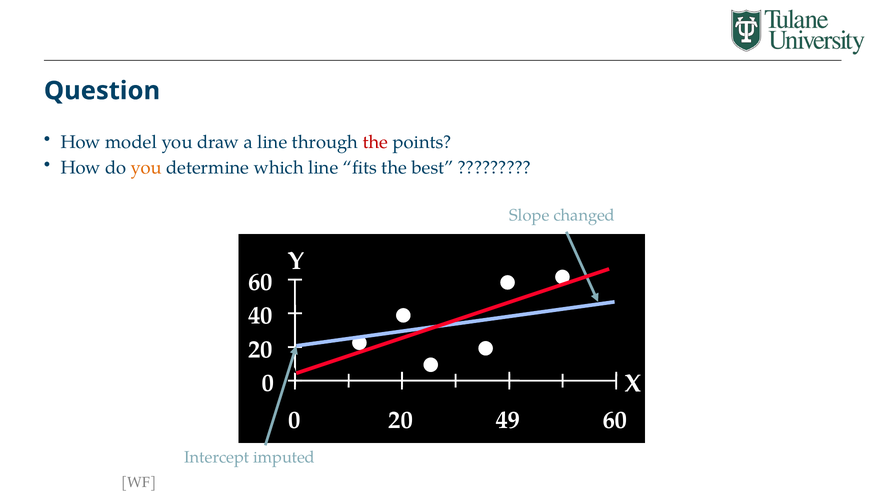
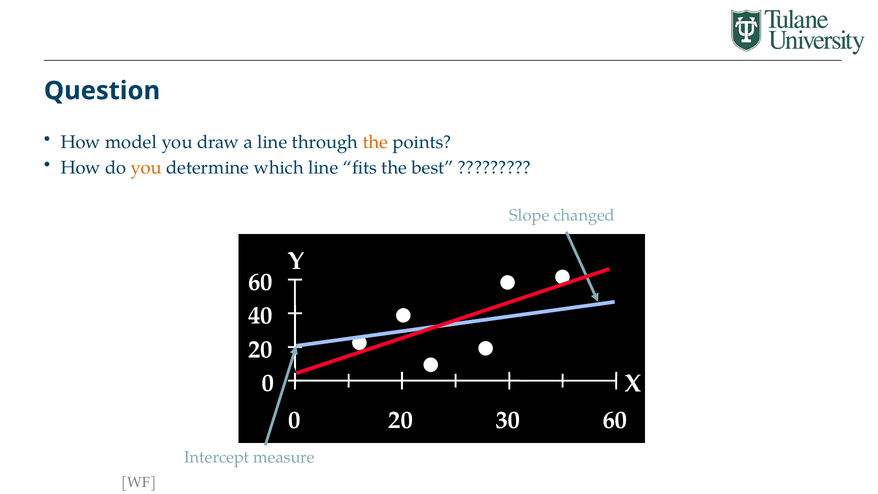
the colour: red -> orange (375, 142)
49: 49 -> 30 (508, 420)
imputed: imputed -> measure (284, 457)
